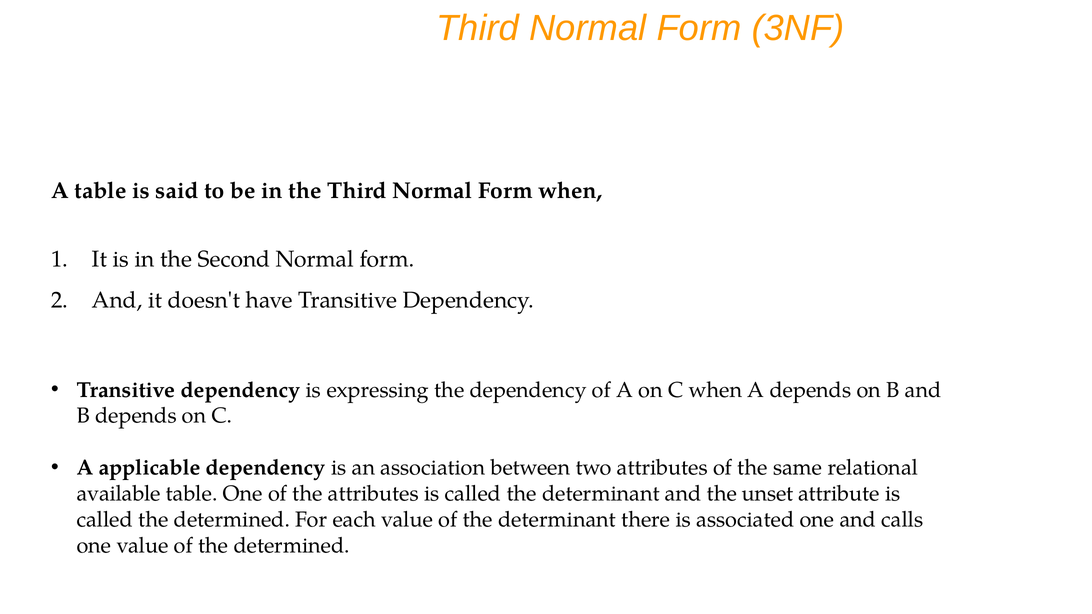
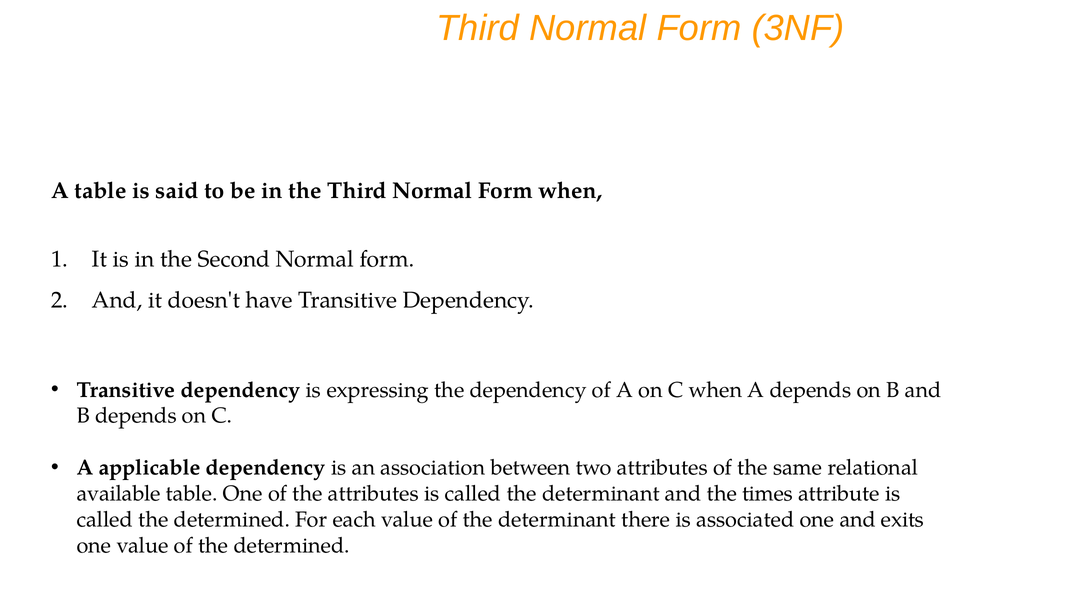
unset: unset -> times (768, 494)
calls: calls -> exits (902, 520)
